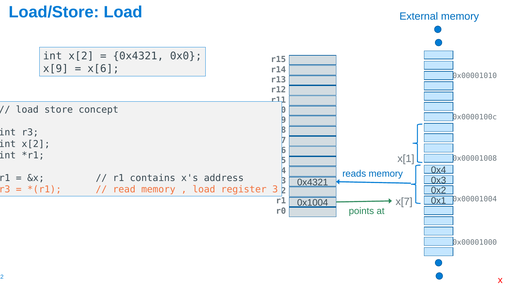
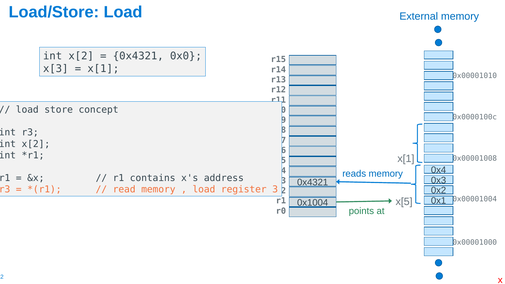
x[9: x[9 -> x[3 (56, 69)
x[6: x[6 -> x[1 (103, 69)
x[7: x[7 -> x[5 (404, 202)
